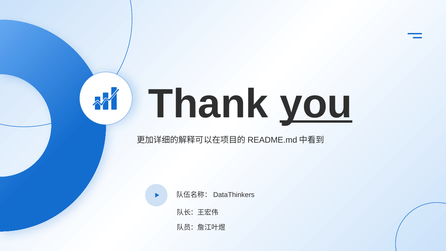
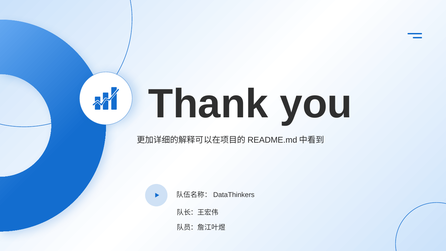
you underline: present -> none (316, 104)
